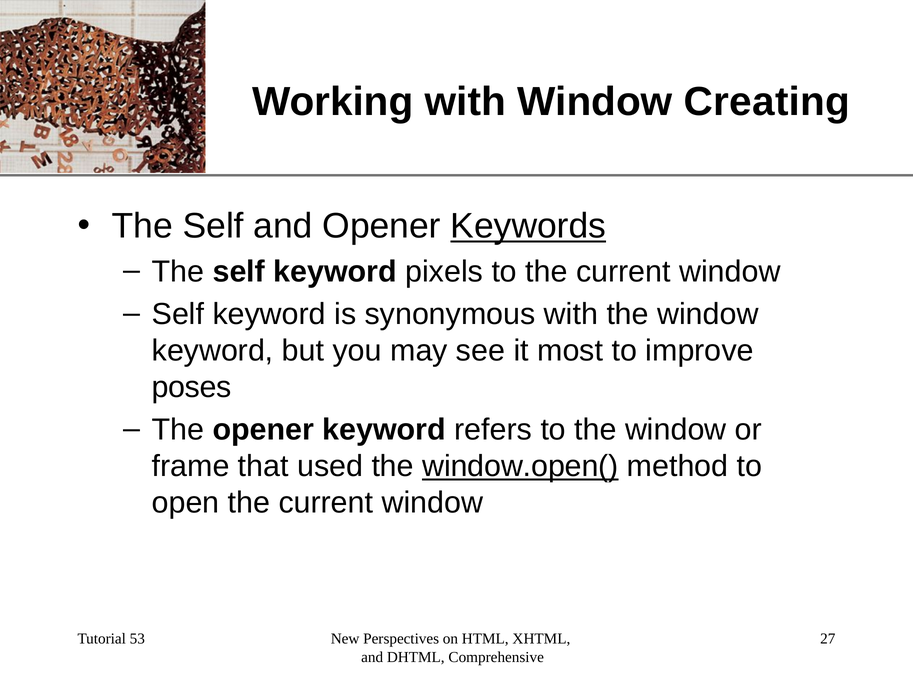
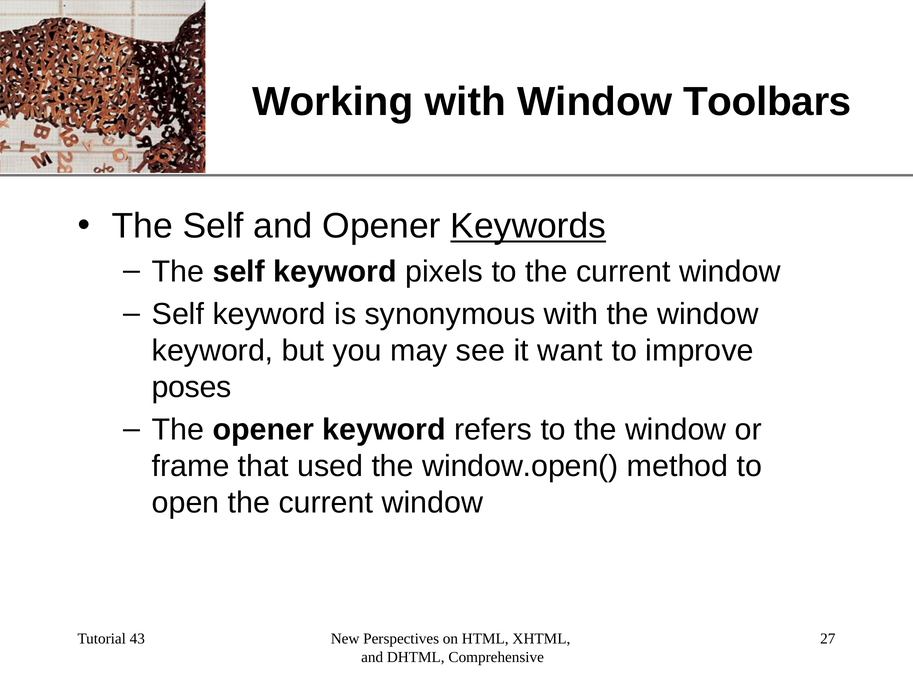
Creating: Creating -> Toolbars (767, 102)
most: most -> want (570, 351)
window.open( underline: present -> none (520, 466)
53: 53 -> 43 (137, 639)
